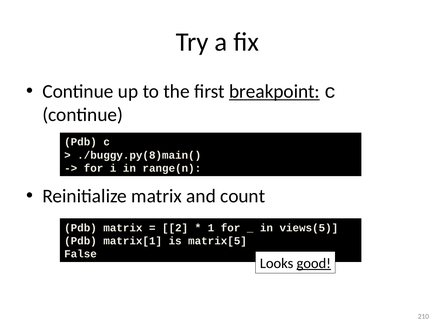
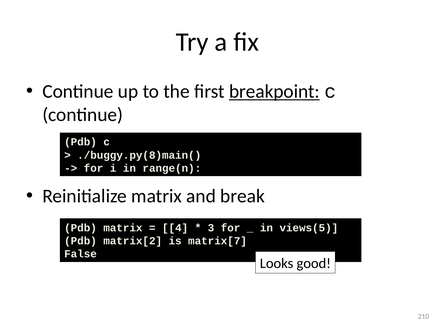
count: count -> break (243, 196)
2: 2 -> 4 (175, 227)
1: 1 -> 3 (211, 227)
matrix[1: matrix[1 -> matrix[2 (133, 240)
matrix[5: matrix[5 -> matrix[7 (218, 240)
good underline: present -> none (314, 263)
